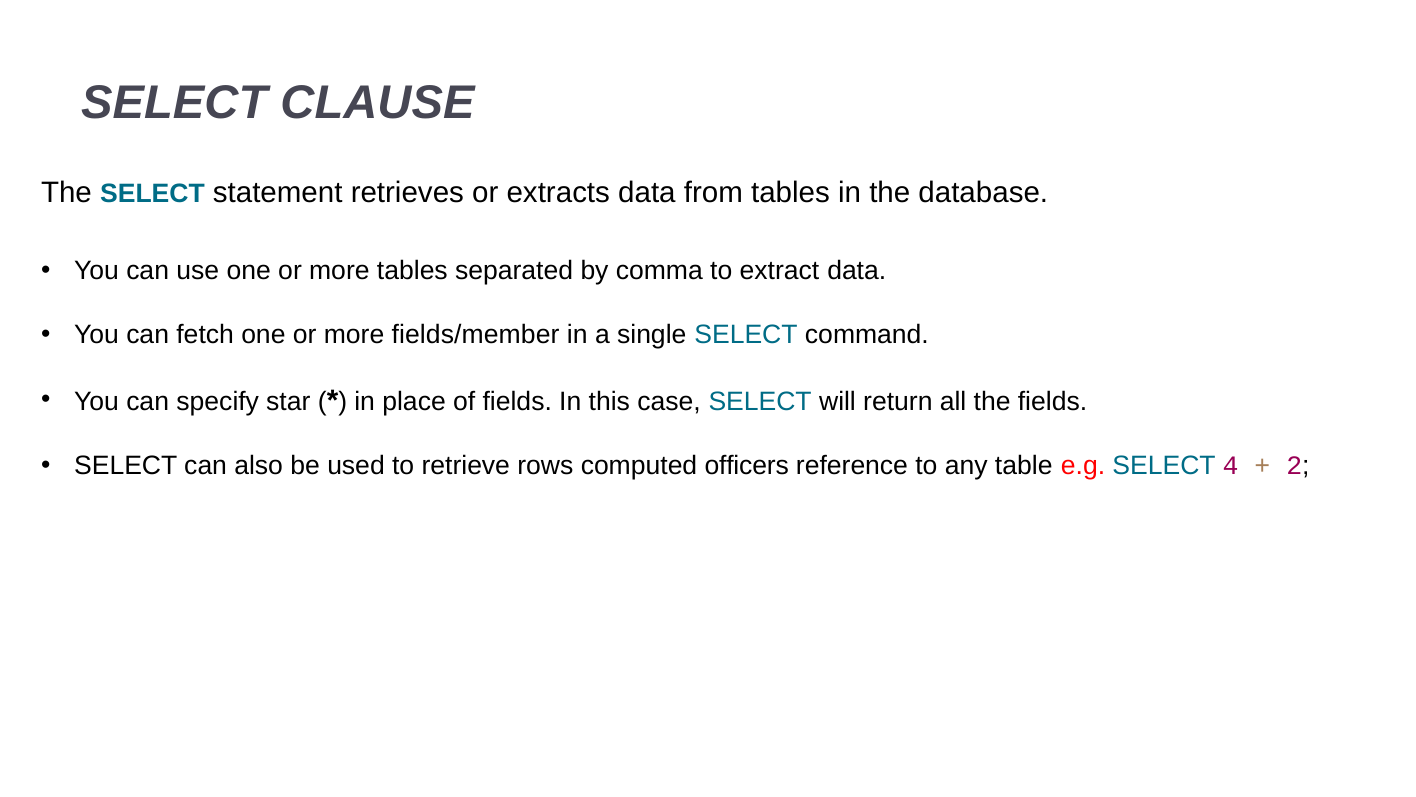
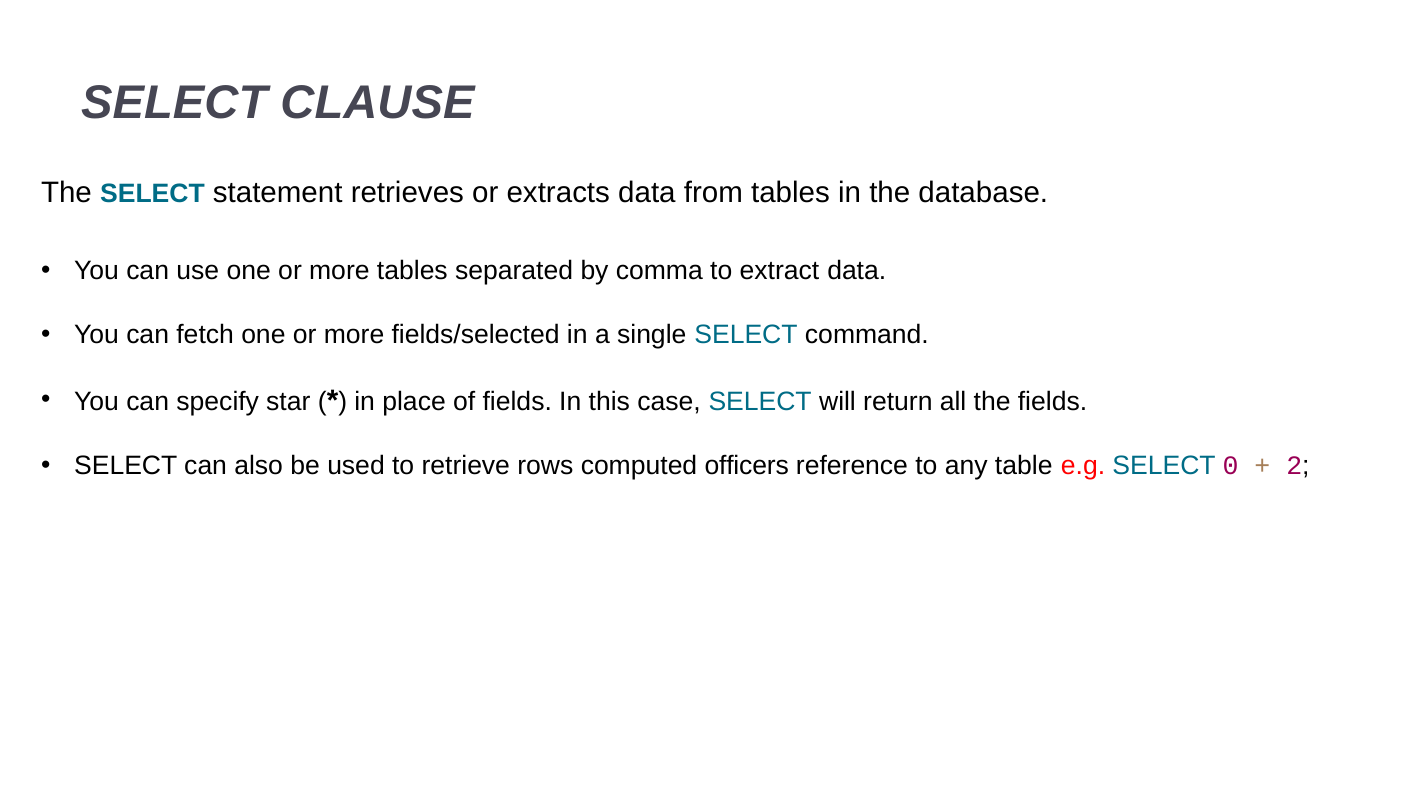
fields/member: fields/member -> fields/selected (476, 334)
4: 4 -> 0 (1231, 465)
